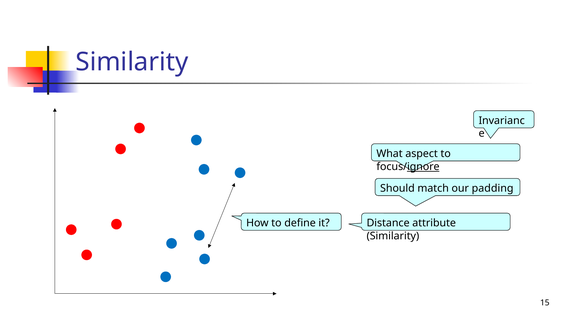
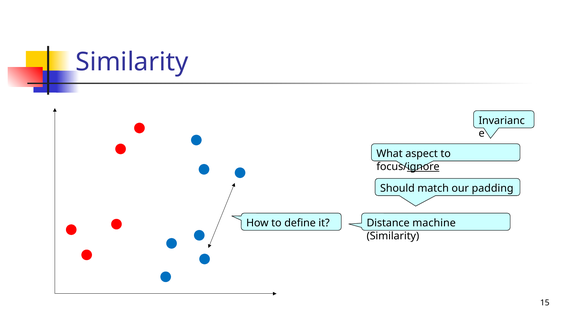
attribute: attribute -> machine (434, 223)
